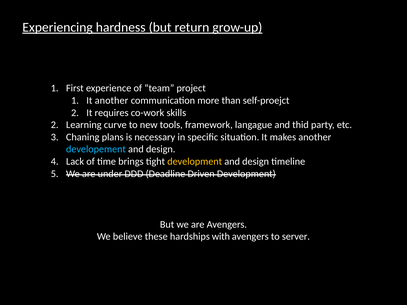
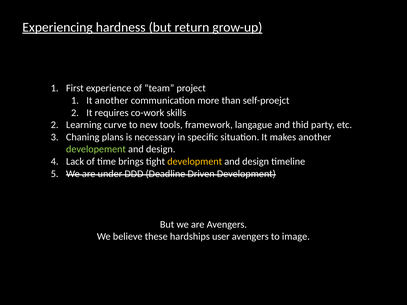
developement colour: light blue -> light green (96, 149)
with: with -> user (221, 237)
server: server -> image (296, 237)
